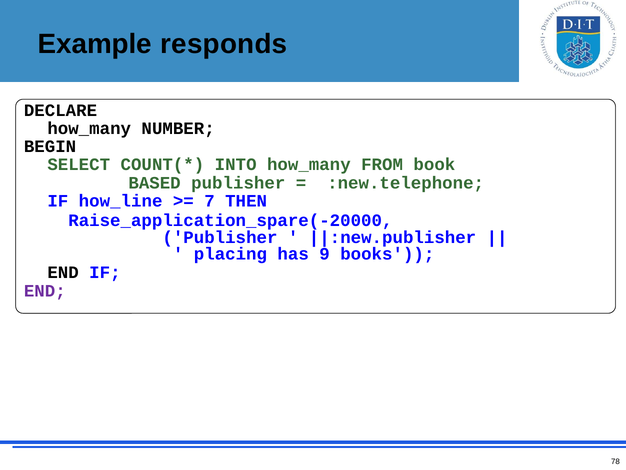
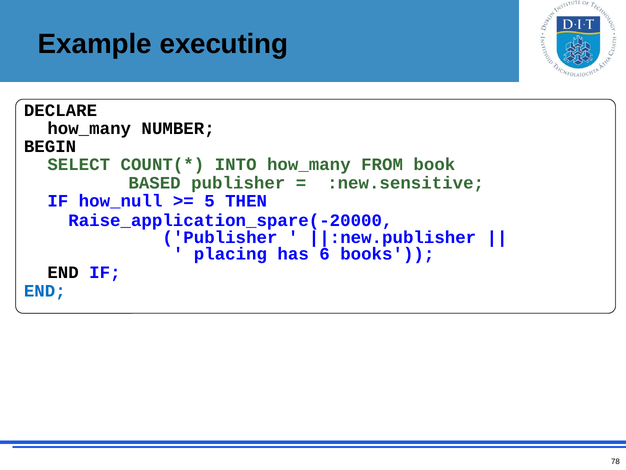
responds: responds -> executing (224, 44)
:new.telephone: :new.telephone -> :new.sensitive (406, 183)
how_line: how_line -> how_null (121, 201)
7: 7 -> 5 (210, 201)
9: 9 -> 6 (324, 254)
END colour: purple -> blue (45, 290)
